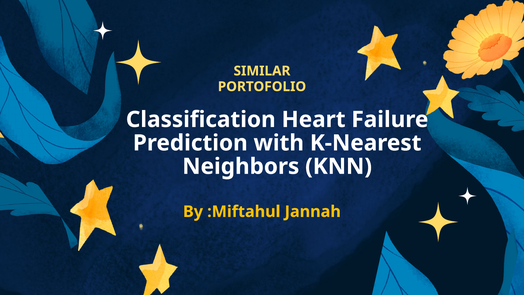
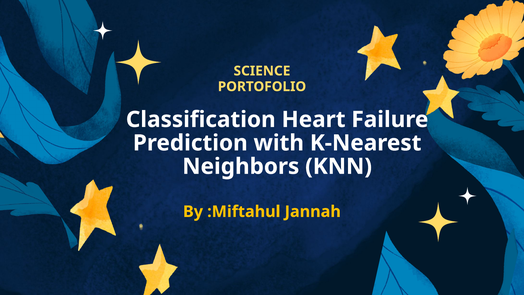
SIMILAR: SIMILAR -> SCIENCE (262, 71)
